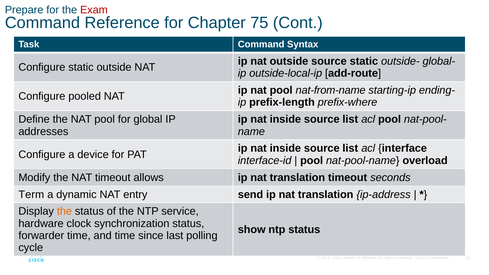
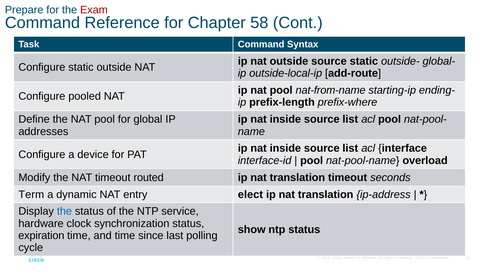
75: 75 -> 58 (259, 23)
allows: allows -> routed (149, 178)
send: send -> elect (250, 194)
the colour: orange -> blue (64, 211)
forwarder: forwarder -> expiration (41, 236)
